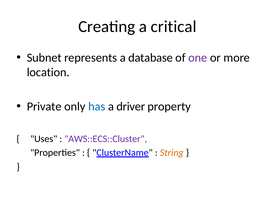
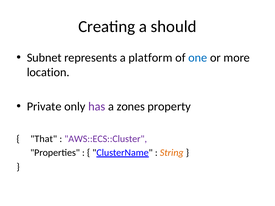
critical: critical -> should (174, 27)
database: database -> platform (150, 58)
one colour: purple -> blue (198, 58)
has colour: blue -> purple (97, 107)
driver: driver -> zones (131, 107)
Uses: Uses -> That (44, 139)
